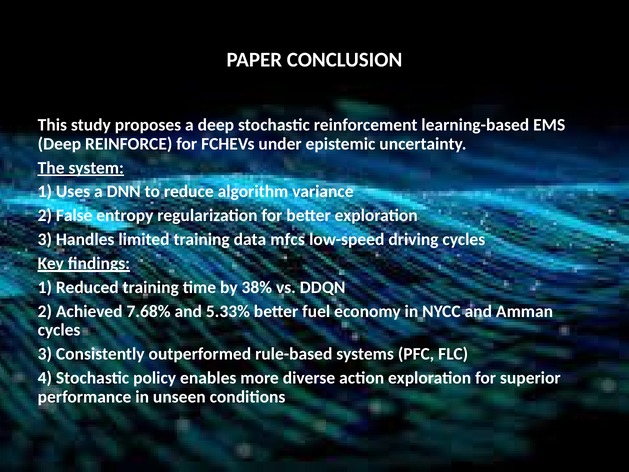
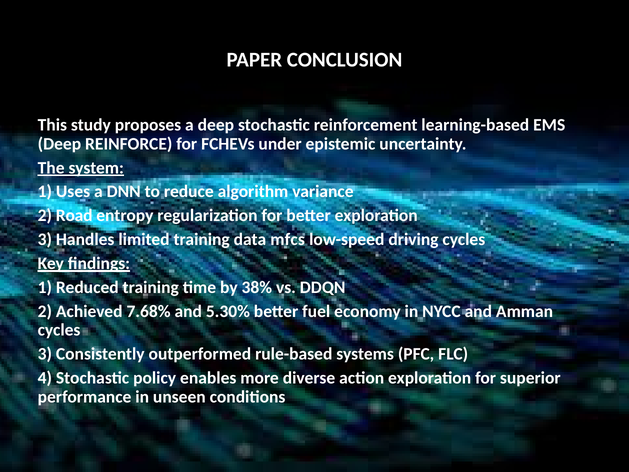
False: False -> Road (74, 215)
5.33%: 5.33% -> 5.30% (228, 311)
